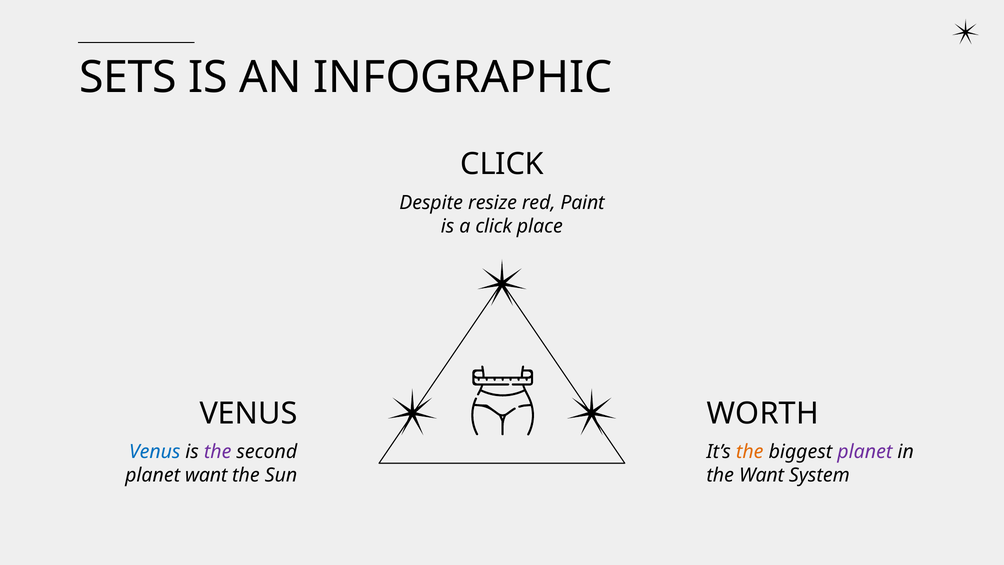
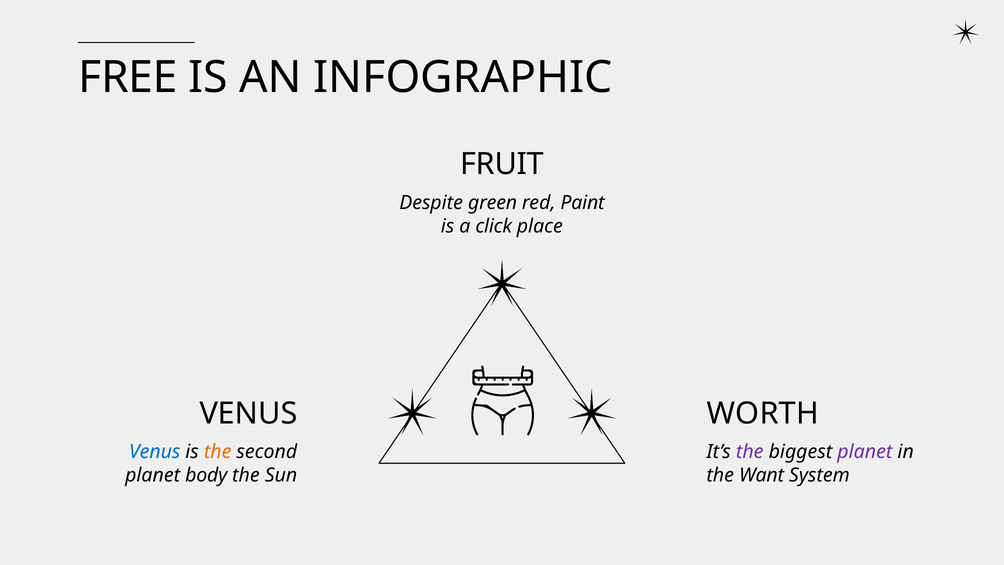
SETS: SETS -> FREE (128, 77)
CLICK: CLICK -> FRUIT (502, 164)
resize: resize -> green (493, 203)
the colour: purple -> orange (218, 452)
the colour: orange -> purple (750, 452)
planet want: want -> body (206, 475)
